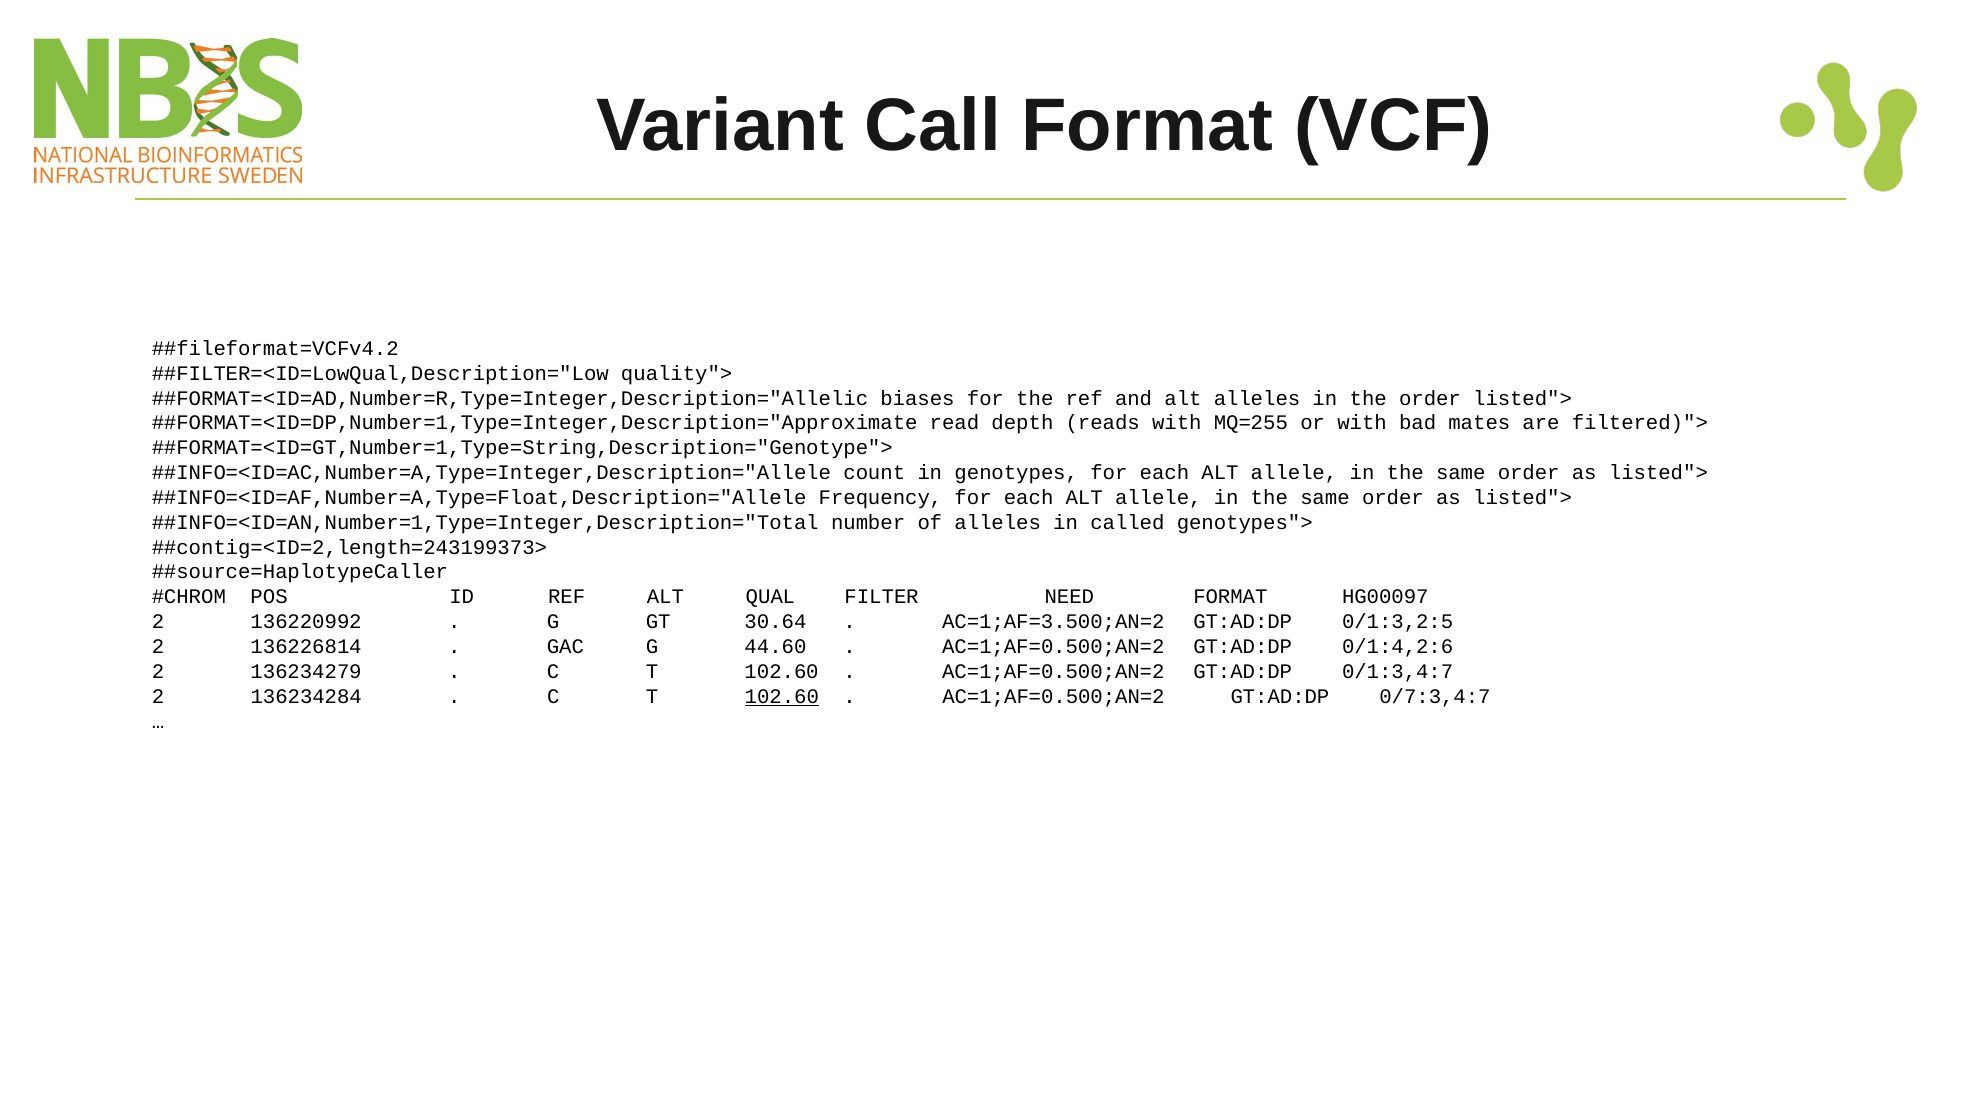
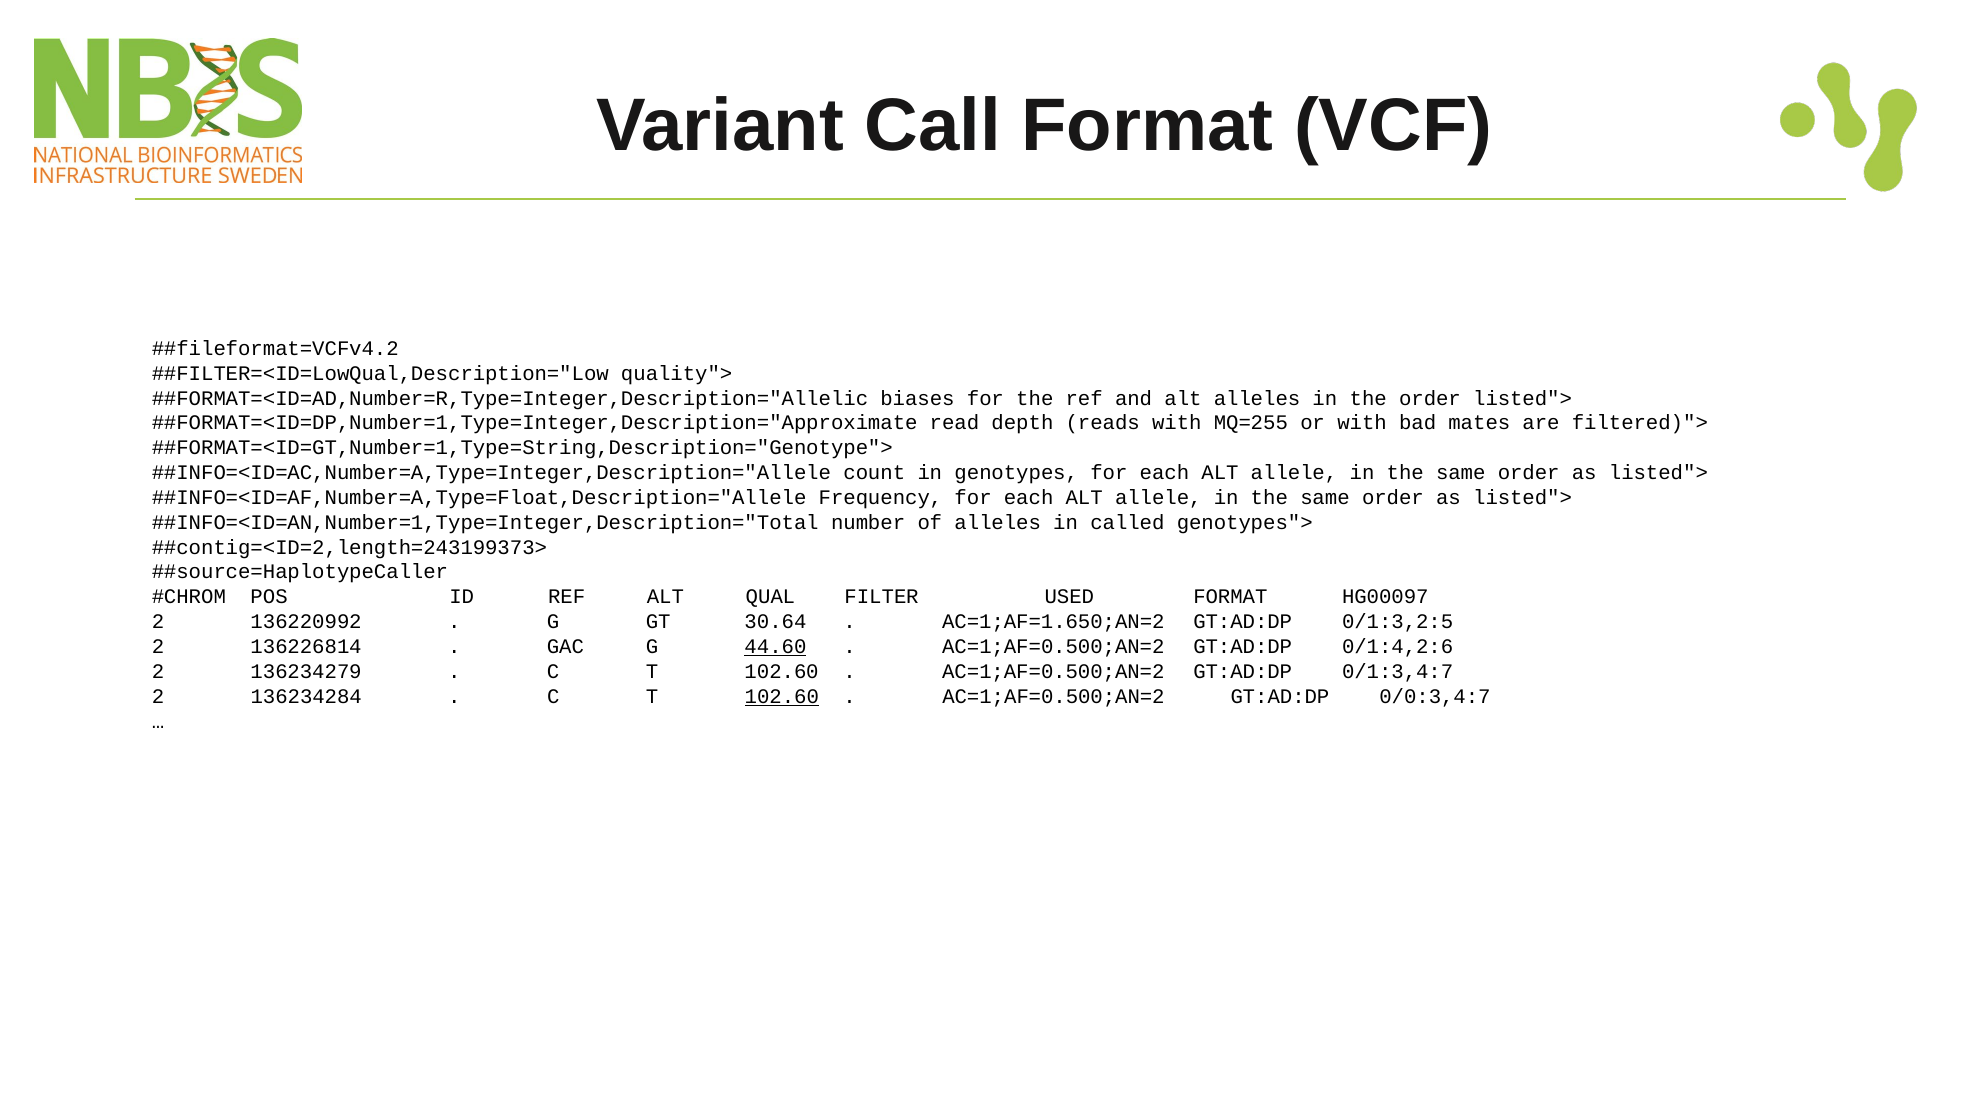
NEED: NEED -> USED (1069, 597)
AC=1;AF=3.500;AN=2: AC=1;AF=3.500;AN=2 -> AC=1;AF=1.650;AN=2 (1053, 622)
44.60 underline: none -> present (775, 647)
0/7:3,4:7: 0/7:3,4:7 -> 0/0:3,4:7 (1435, 696)
